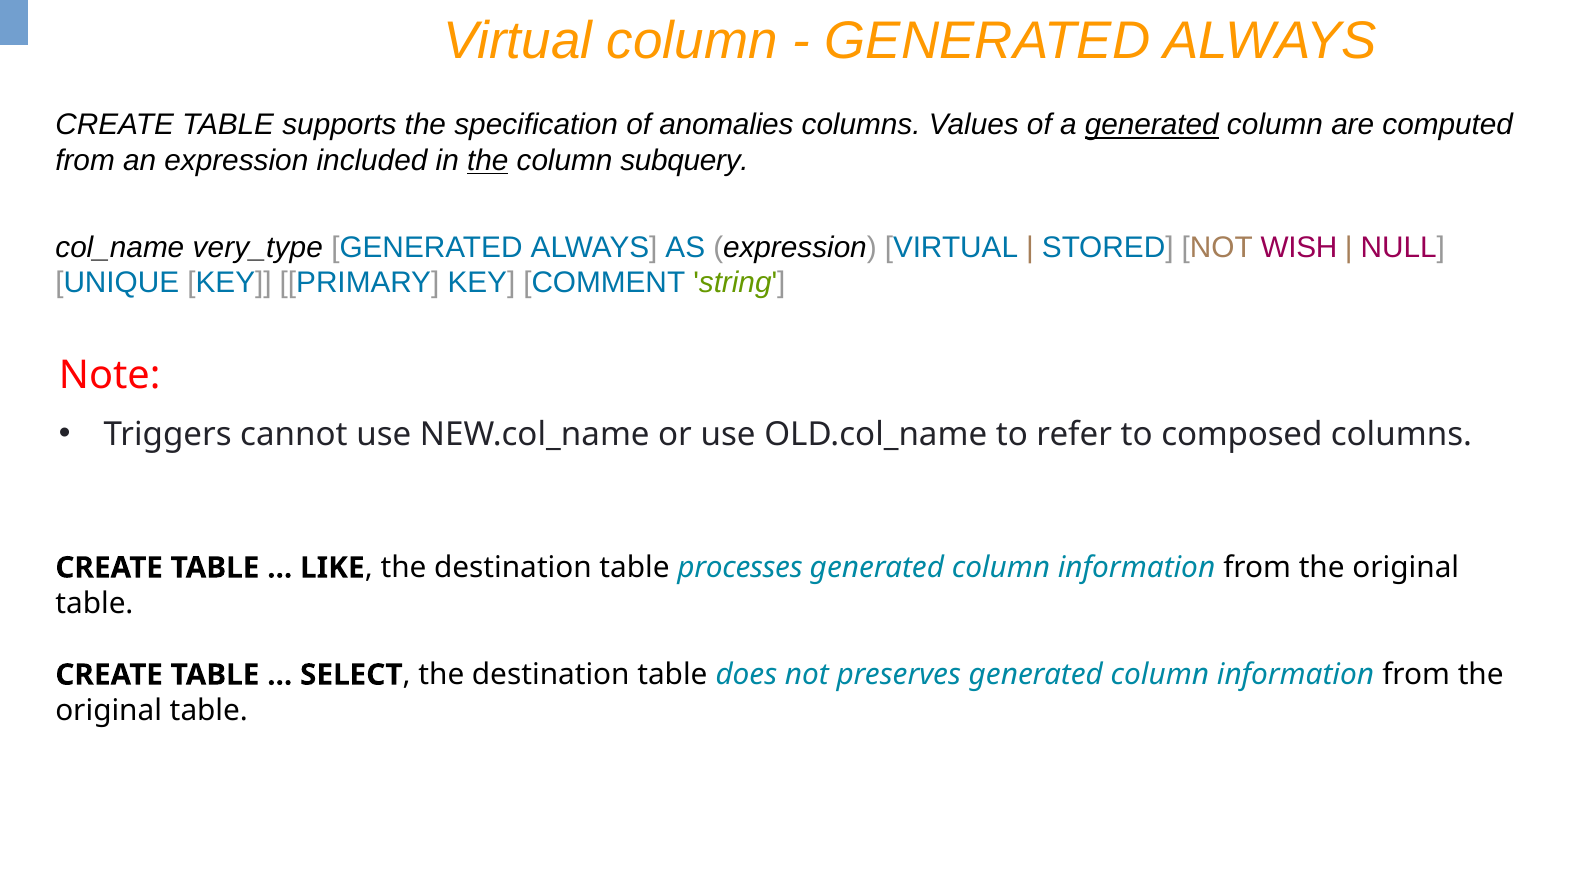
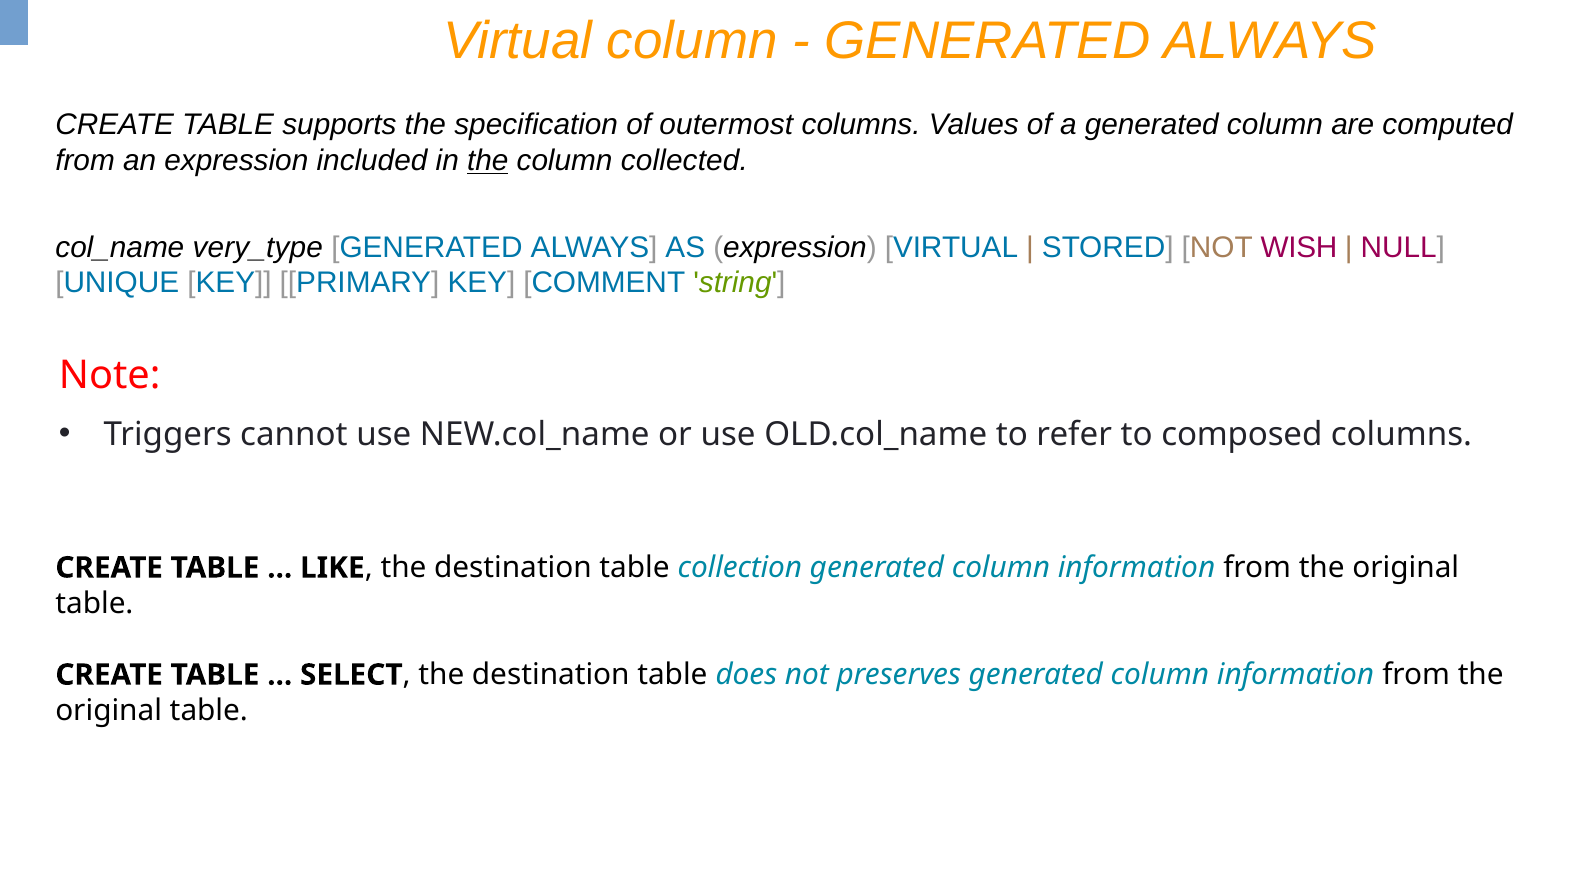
anomalies: anomalies -> outermost (726, 125)
generated underline: present -> none (1152, 125)
subquery: subquery -> collected (684, 161)
processes: processes -> collection (740, 568)
